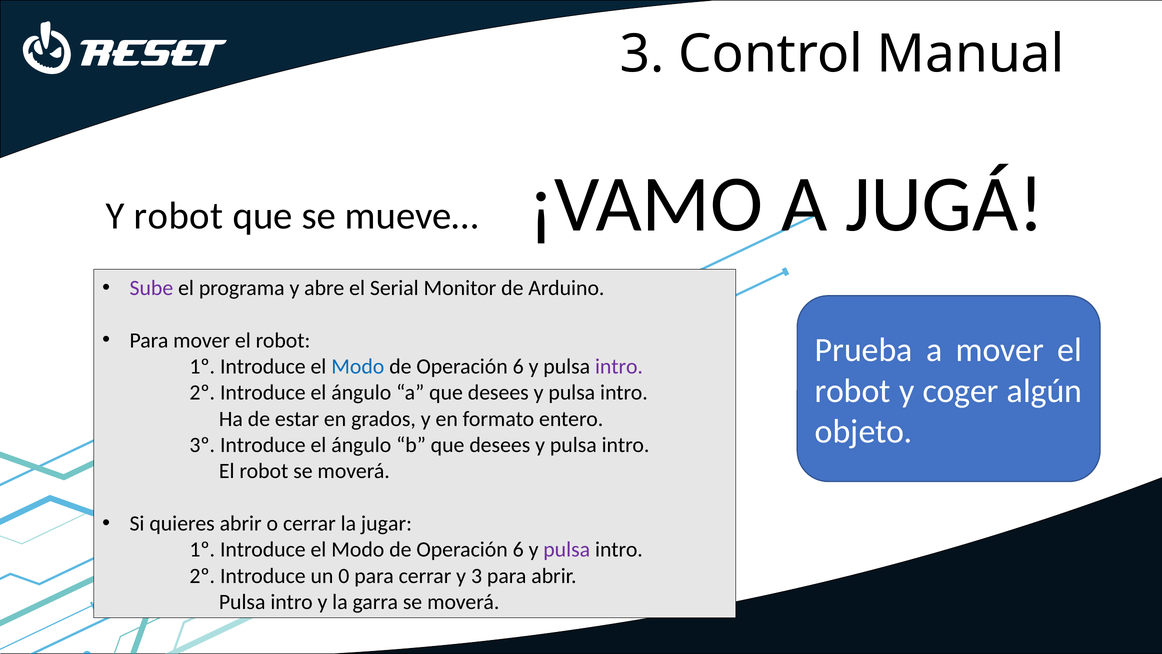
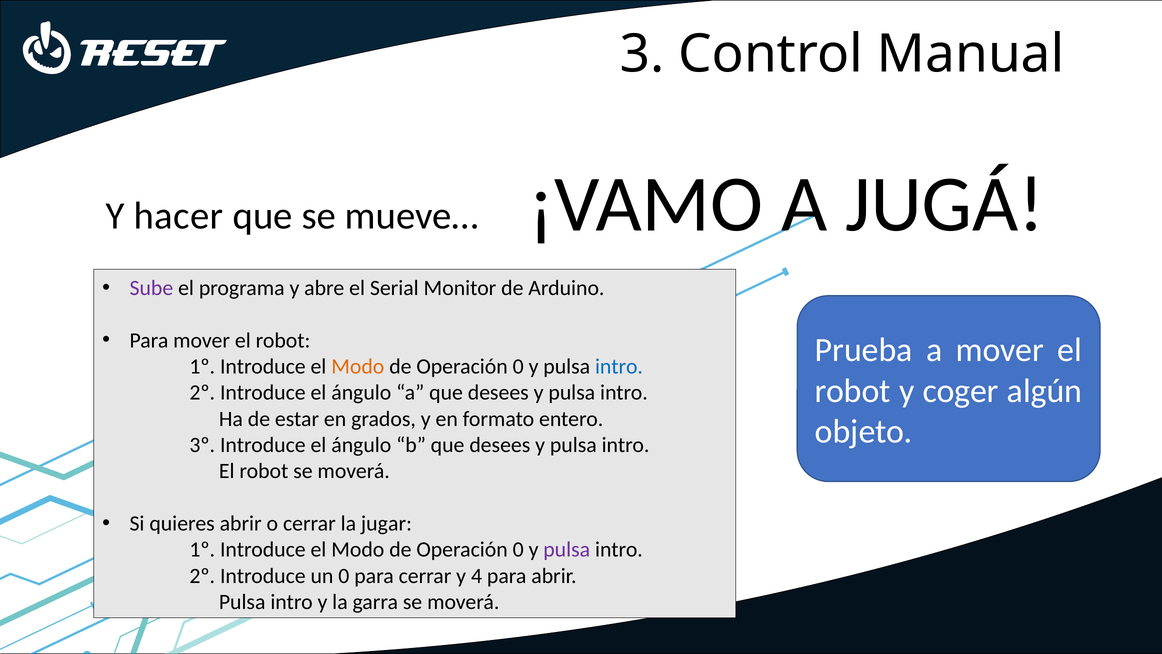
Y robot: robot -> hacer (179, 216)
Modo colour: blue -> orange (358, 366)
6: 6 -> 0 (518, 366)
intro colour: purple -> blue (619, 366)
6: 6 -> 0 (518, 549)
y 3: 3 -> 4 (477, 576)
